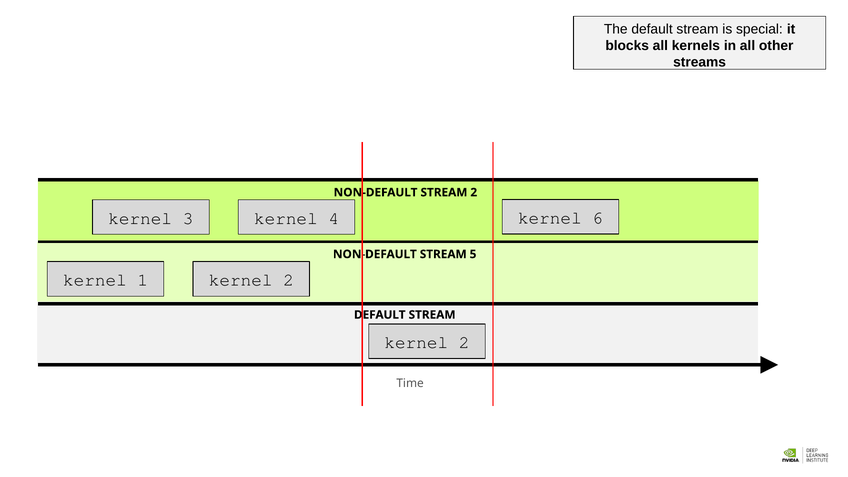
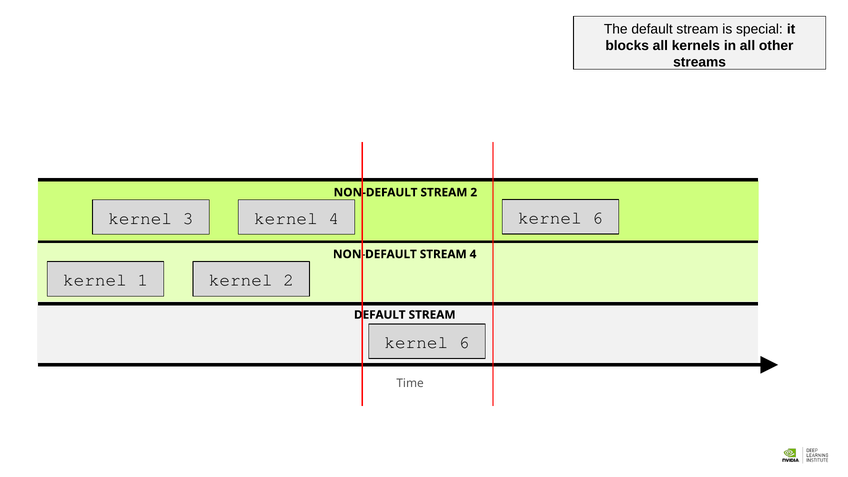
STREAM 5: 5 -> 4 (473, 254)
2: 2 -> 6 (464, 343)
